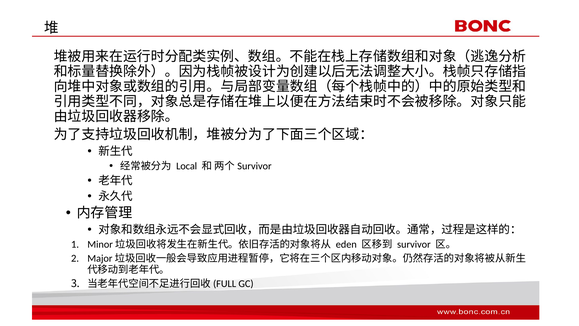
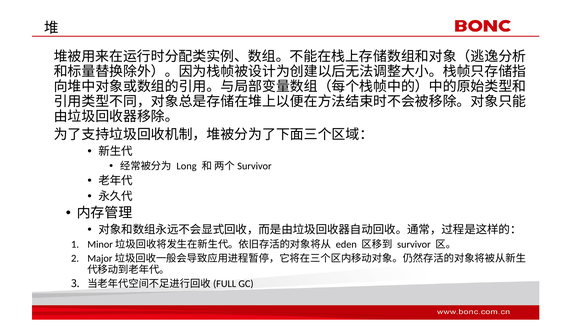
Local: Local -> Long (187, 166)
